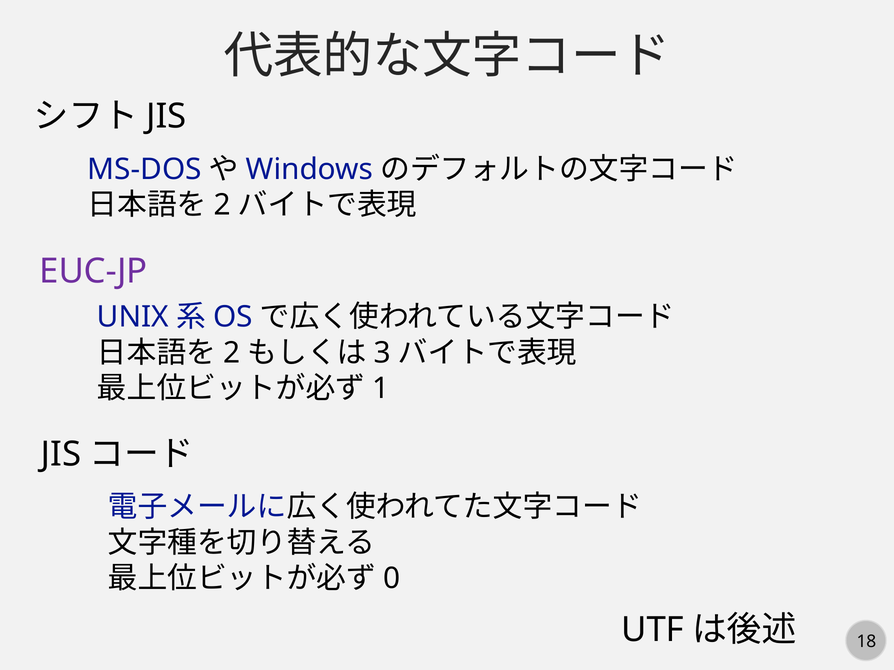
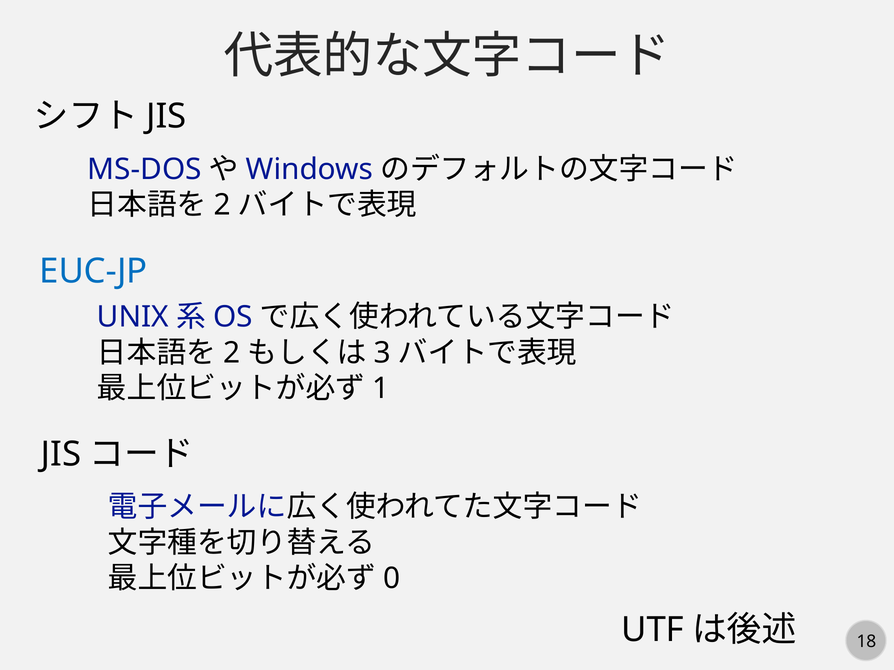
EUC-JP colour: purple -> blue (93, 271)
